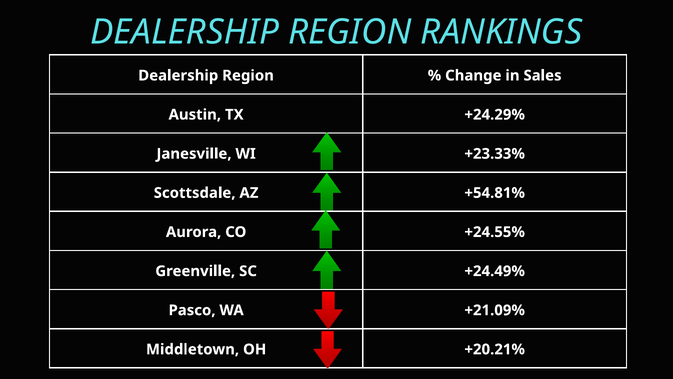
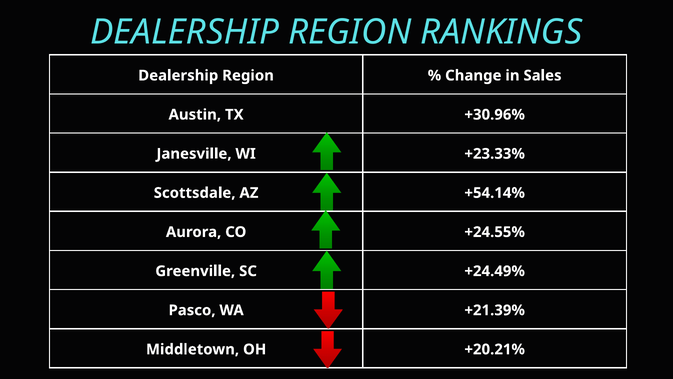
+24.29%: +24.29% -> +30.96% (495, 115)
+54.81%: +54.81% -> +54.14% (495, 193)
+21.09%: +21.09% -> +21.39% (495, 310)
